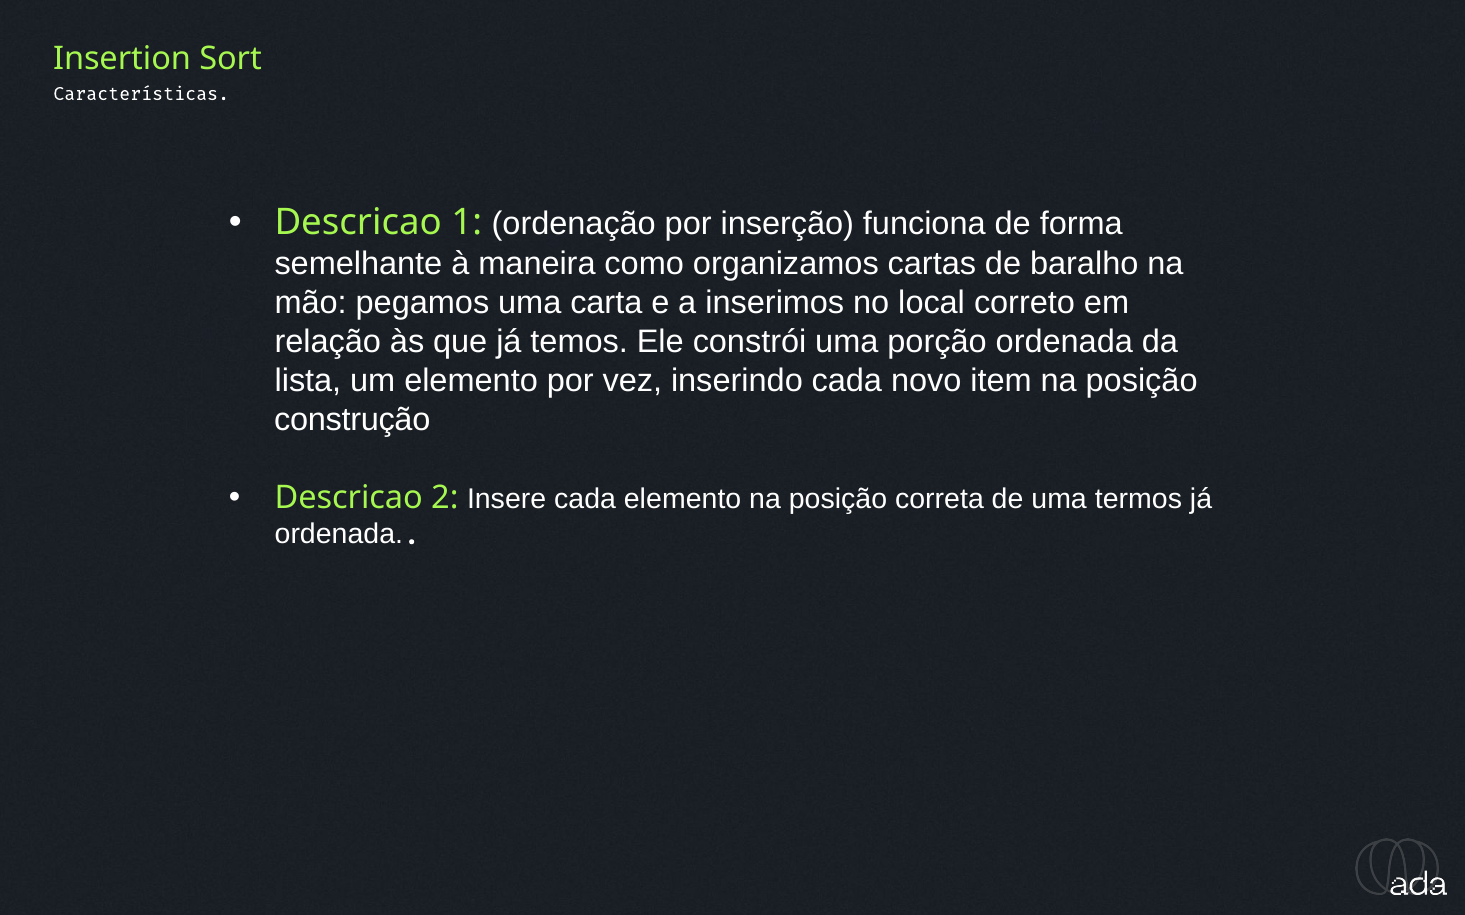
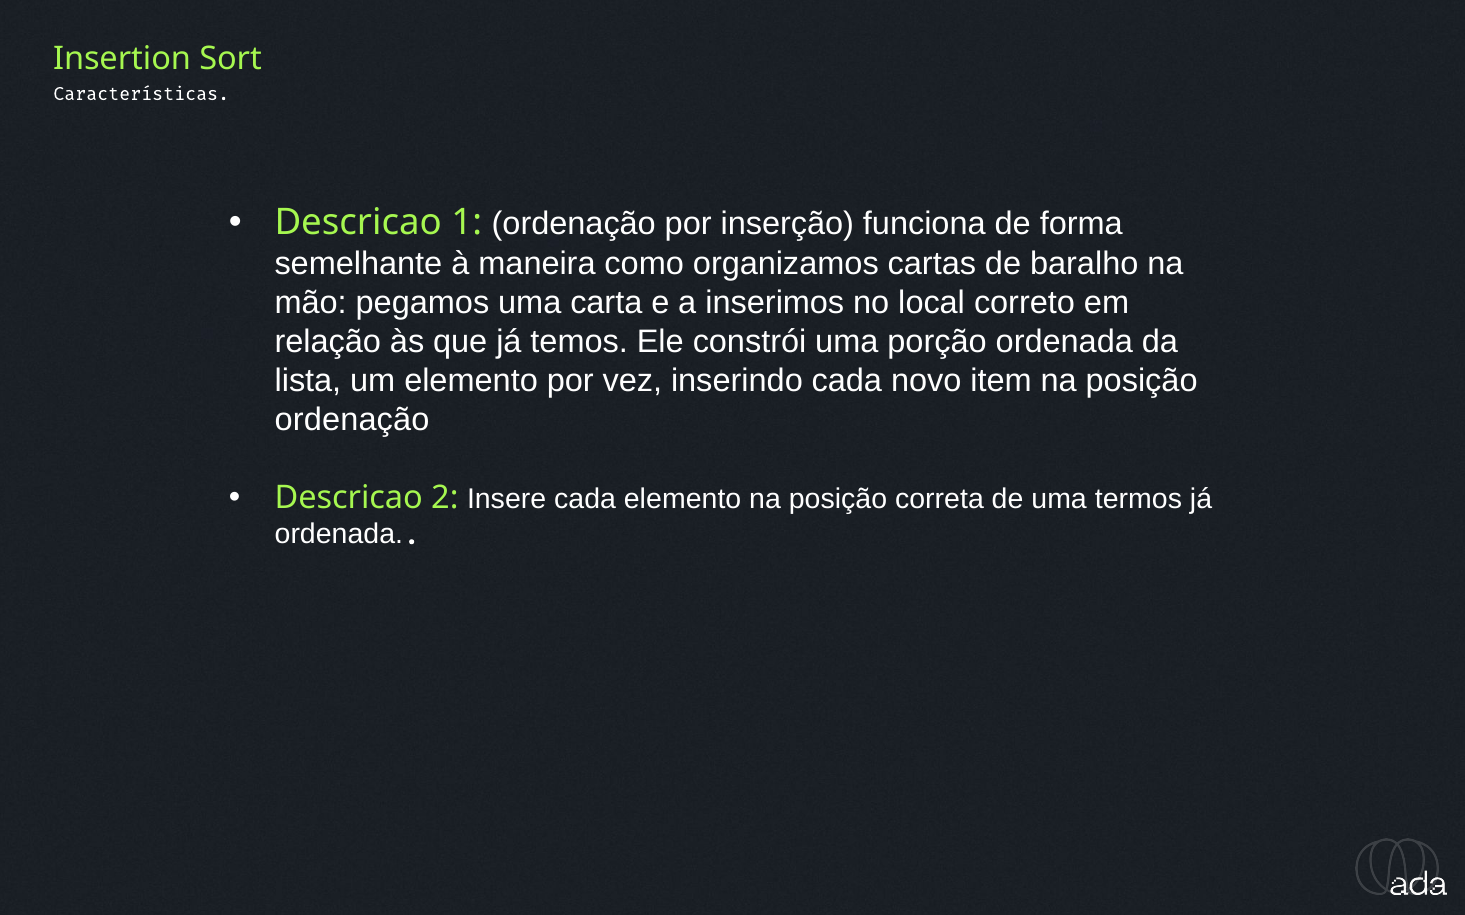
construção: construção -> ordenação (352, 420)
